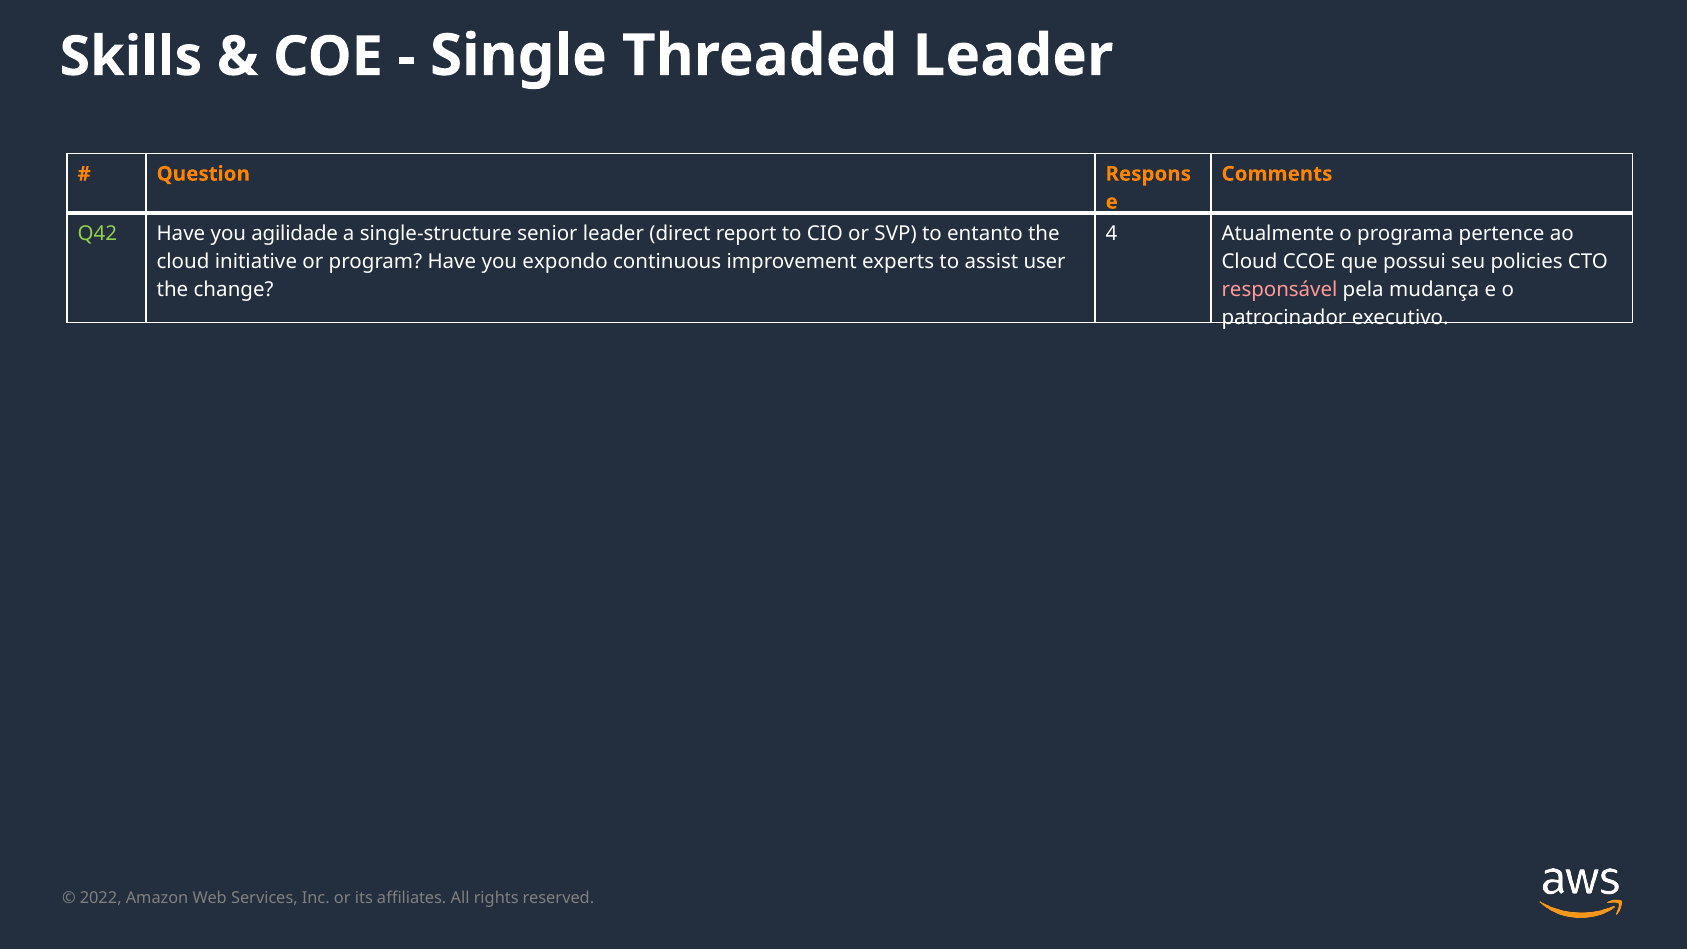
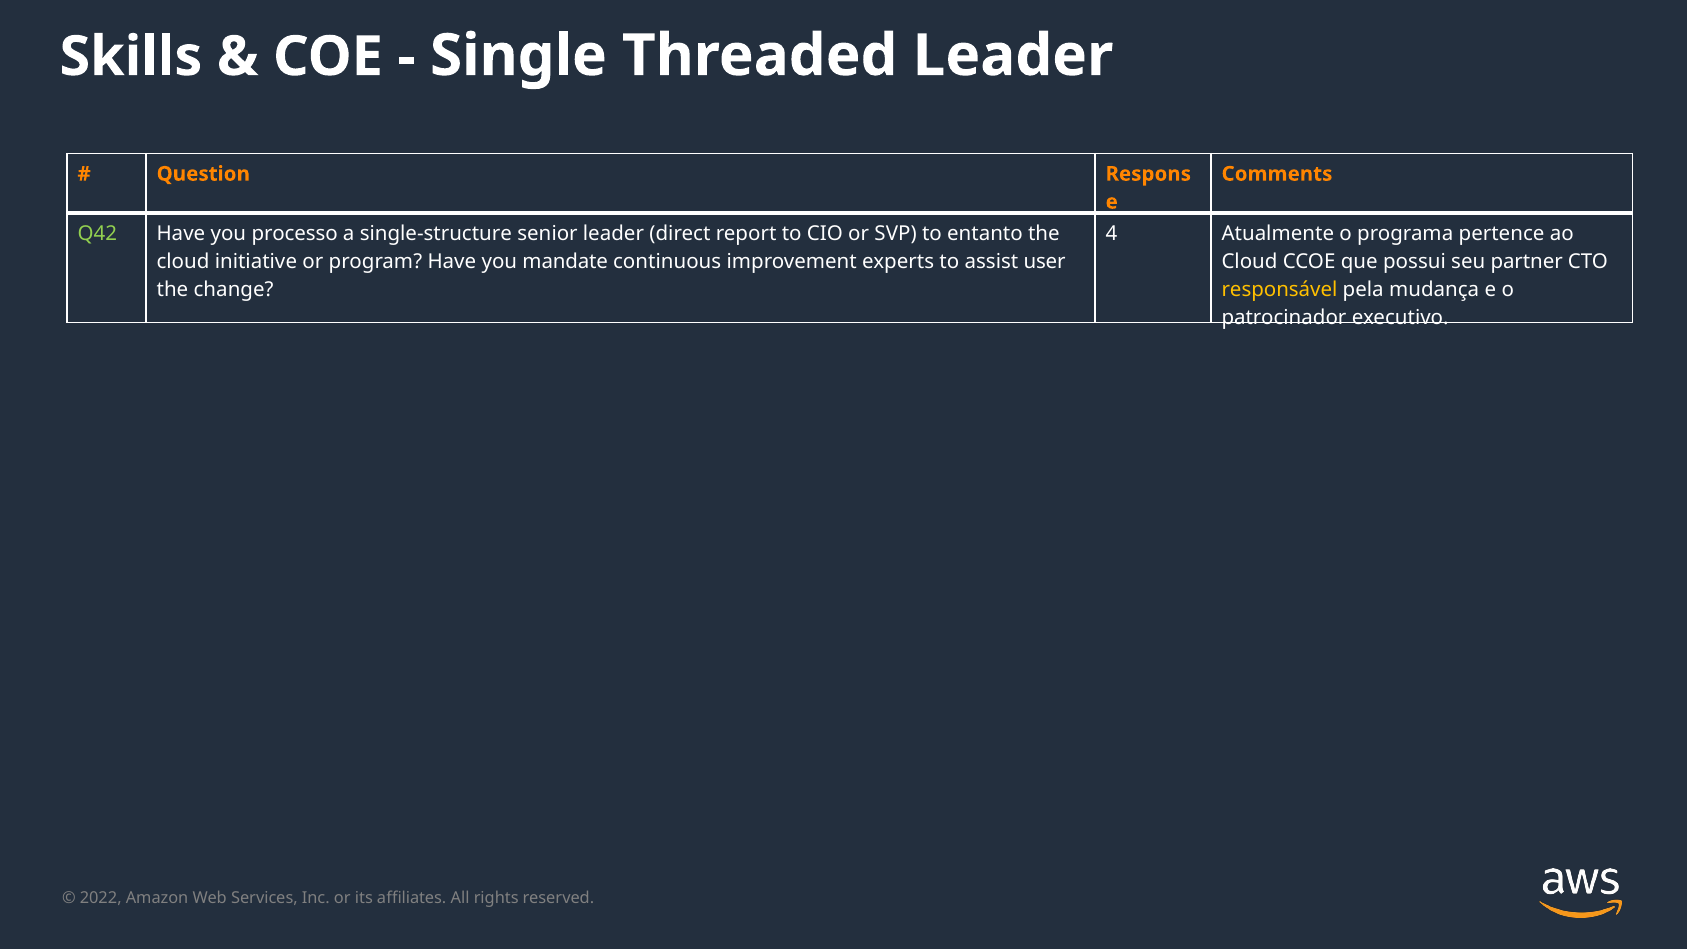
agilidade: agilidade -> processo (295, 234)
expondo: expondo -> mandate (565, 262)
policies: policies -> partner (1527, 262)
responsável colour: pink -> yellow (1279, 290)
